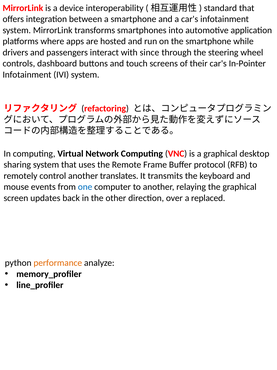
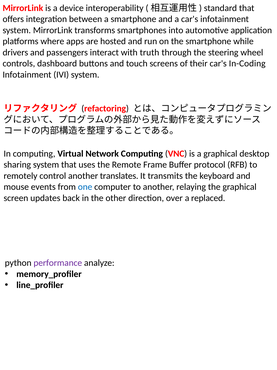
since: since -> truth (150, 52)
In-Pointer: In-Pointer -> In-Coding (247, 63)
performance colour: orange -> purple (58, 262)
